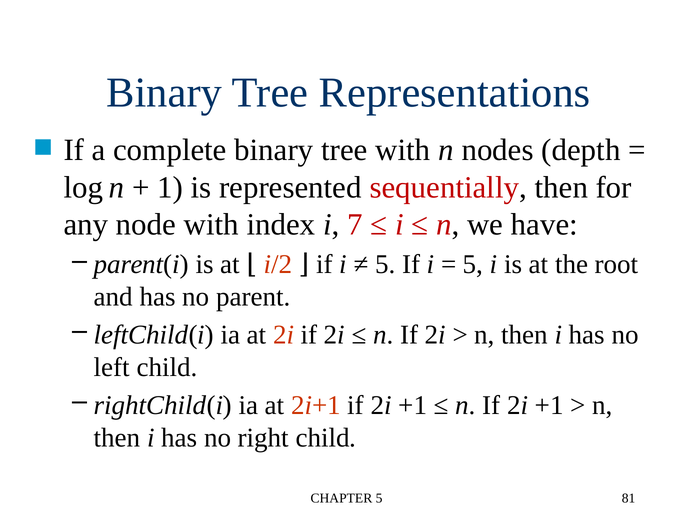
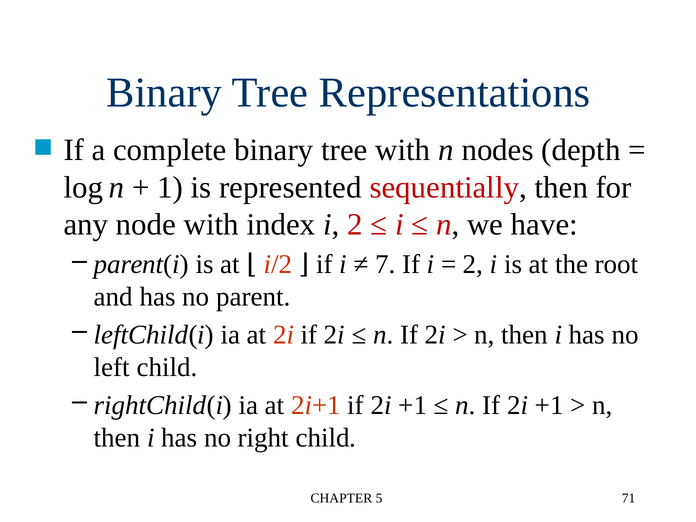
i 7: 7 -> 2 (355, 224)
5: 5 -> 7 (385, 264)
5: 5 -> 2 (473, 264)
81: 81 -> 71 (629, 498)
